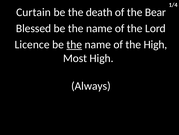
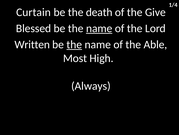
Bear: Bear -> Give (155, 12)
name underline: none -> present (99, 28)
Licence: Licence -> Written (32, 44)
the High: High -> Able (155, 44)
